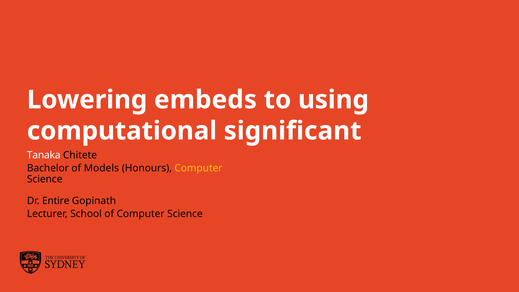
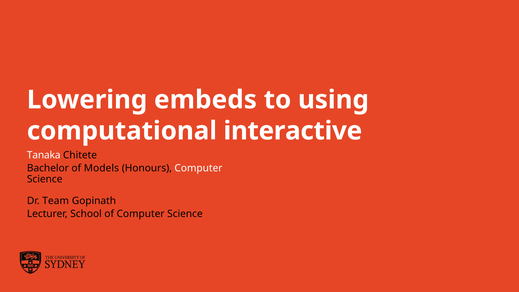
significant: significant -> interactive (293, 131)
Computer colour: yellow -> white (198, 168)
Entire: Entire -> Team (56, 201)
